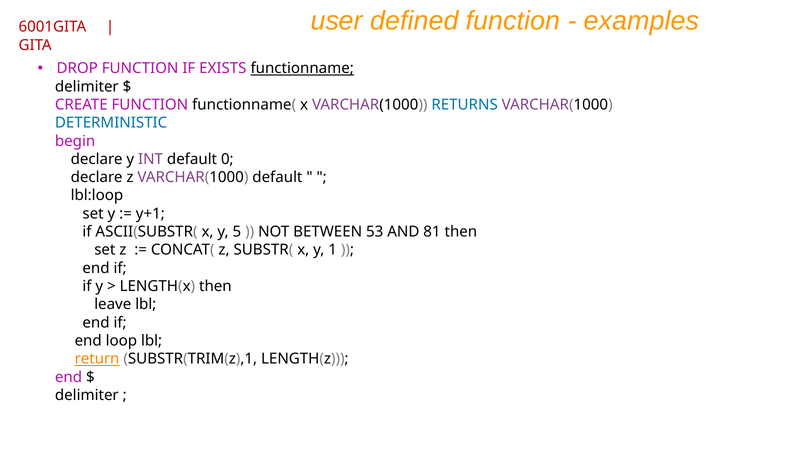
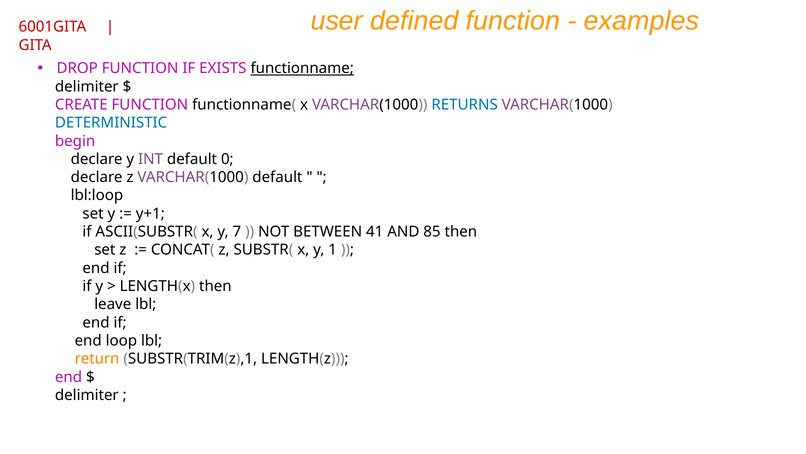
5: 5 -> 7 (237, 232)
53: 53 -> 41 (375, 232)
81: 81 -> 85 (432, 232)
return underline: present -> none (97, 358)
